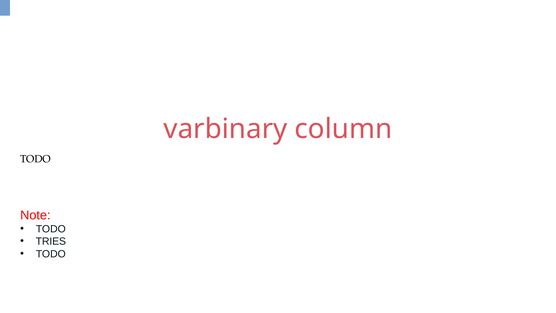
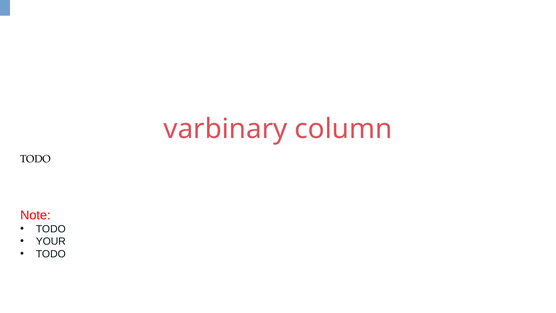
TRIES: TRIES -> YOUR (51, 241)
